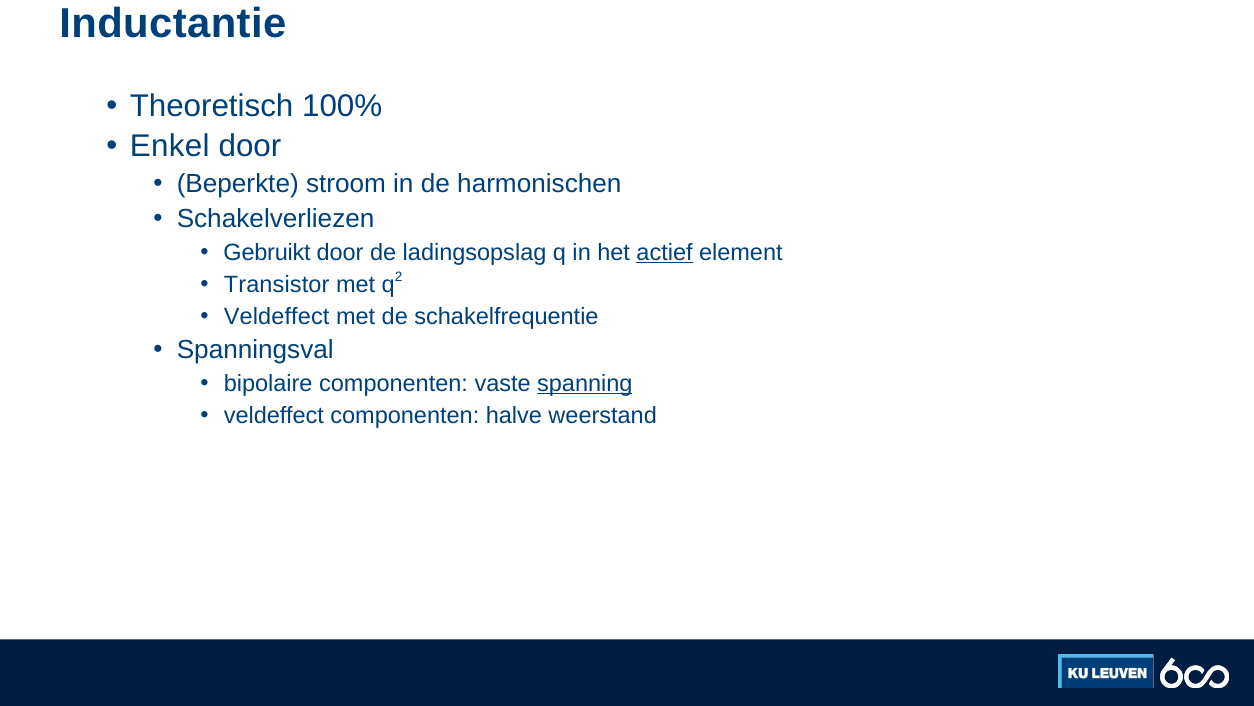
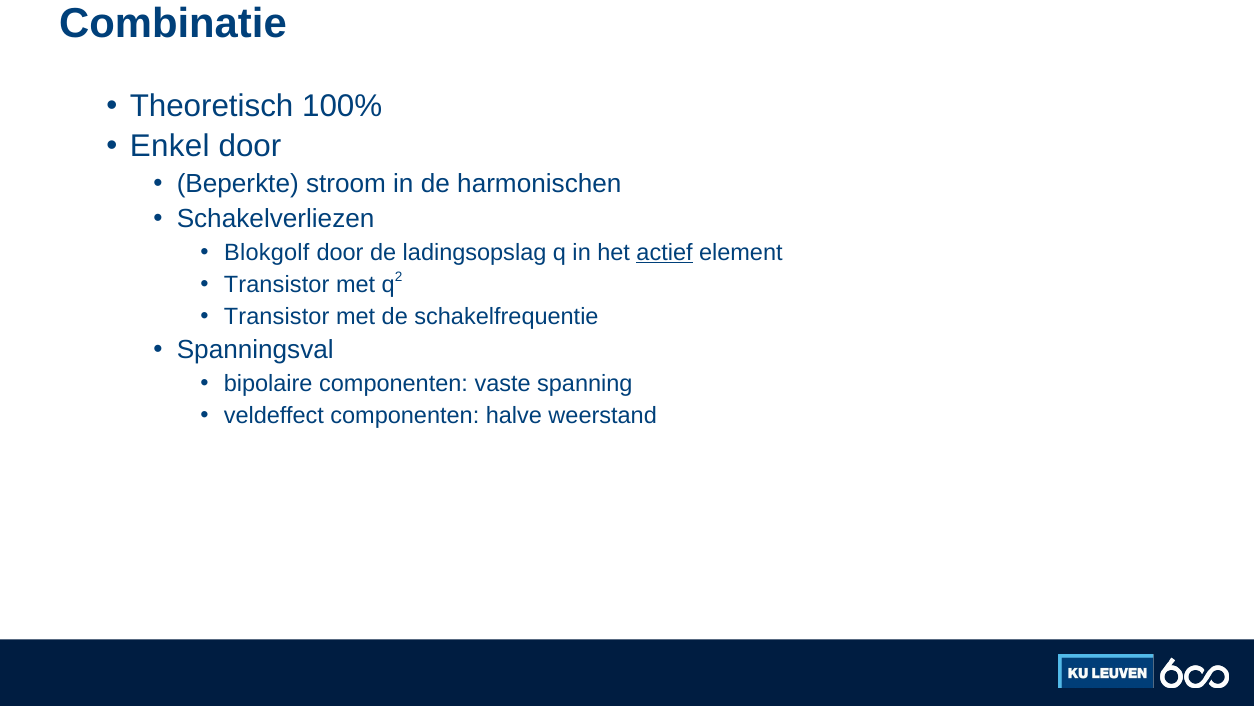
Inductantie: Inductantie -> Combinatie (173, 24)
Gebruikt: Gebruikt -> Blokgolf (267, 252)
Veldeffect: Veldeffect -> Transistor (277, 317)
spanning underline: present -> none (585, 383)
